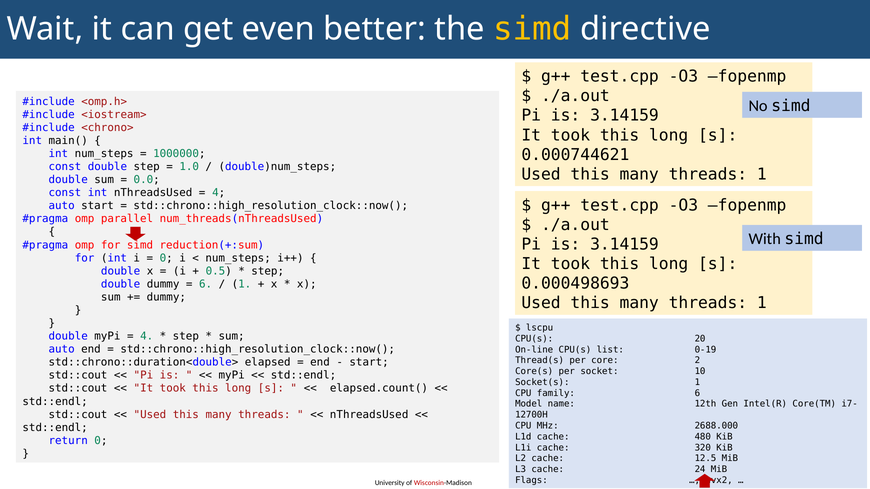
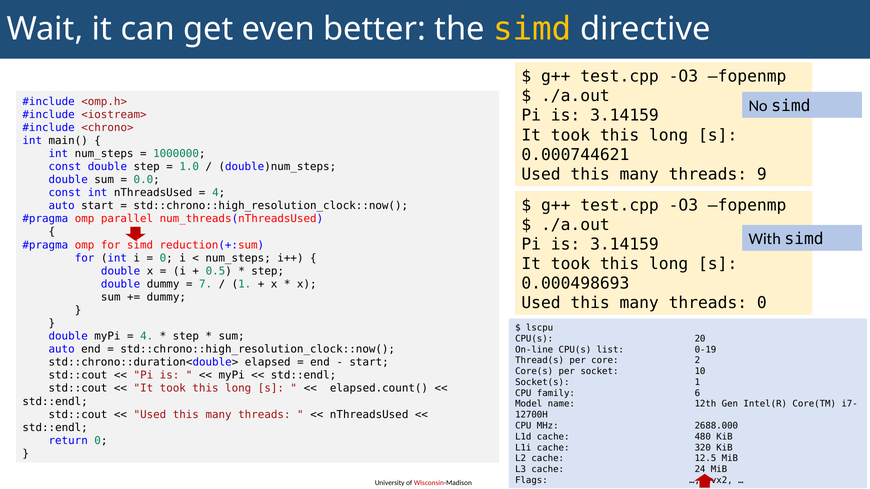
1: 1 -> 9 (762, 174)
6: 6 -> 7 (206, 284)
1: 1 -> 0 (762, 303)
